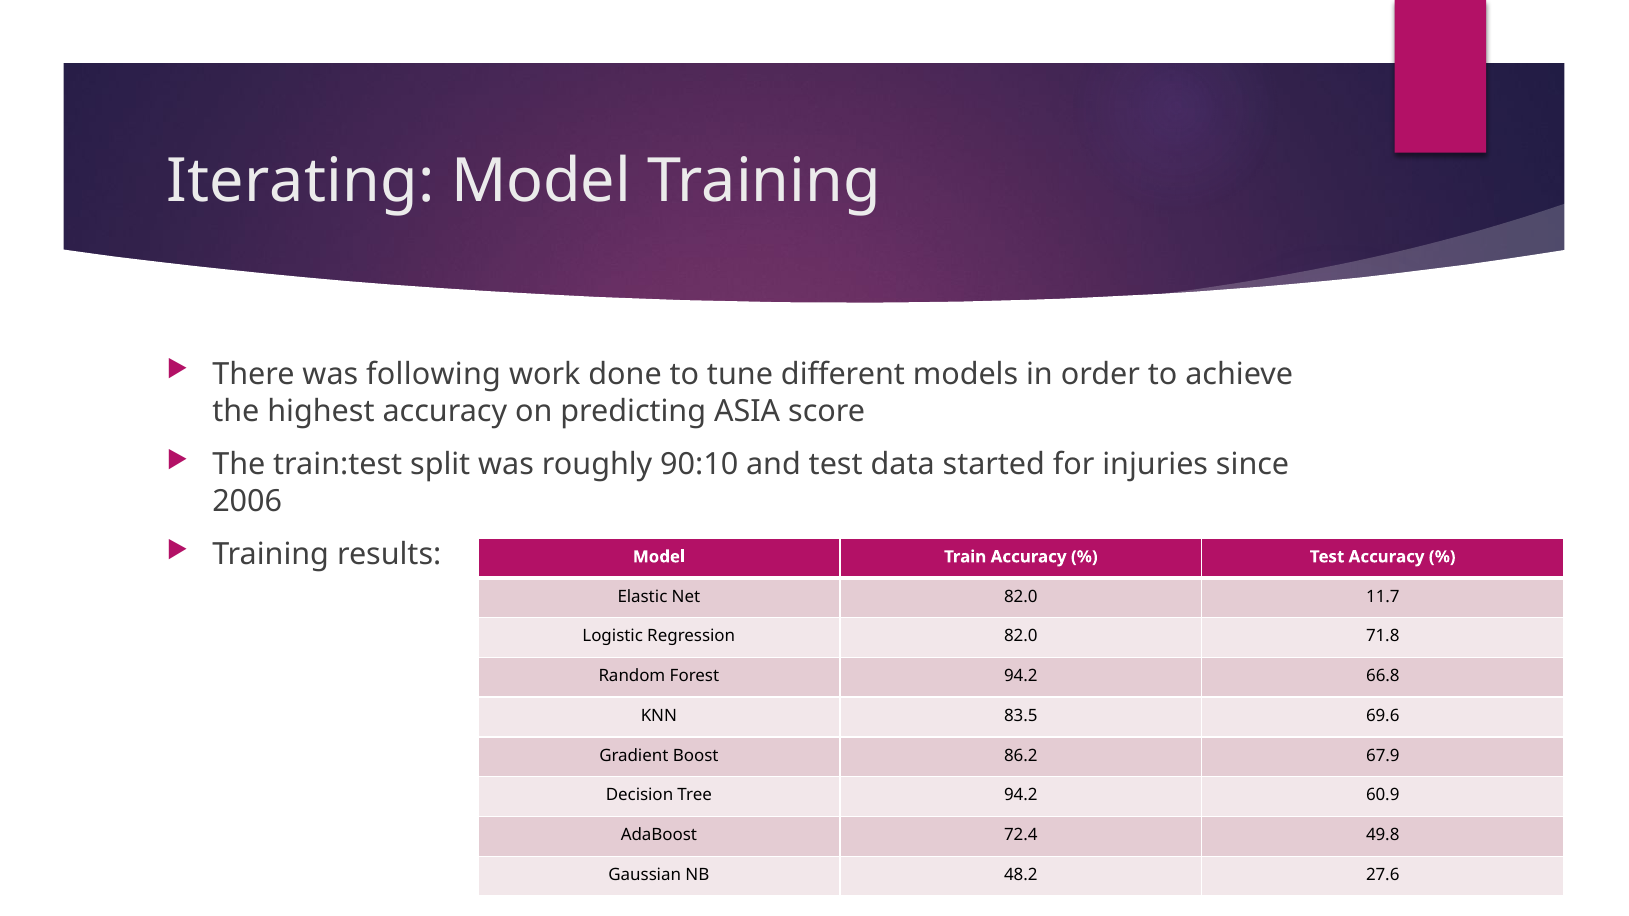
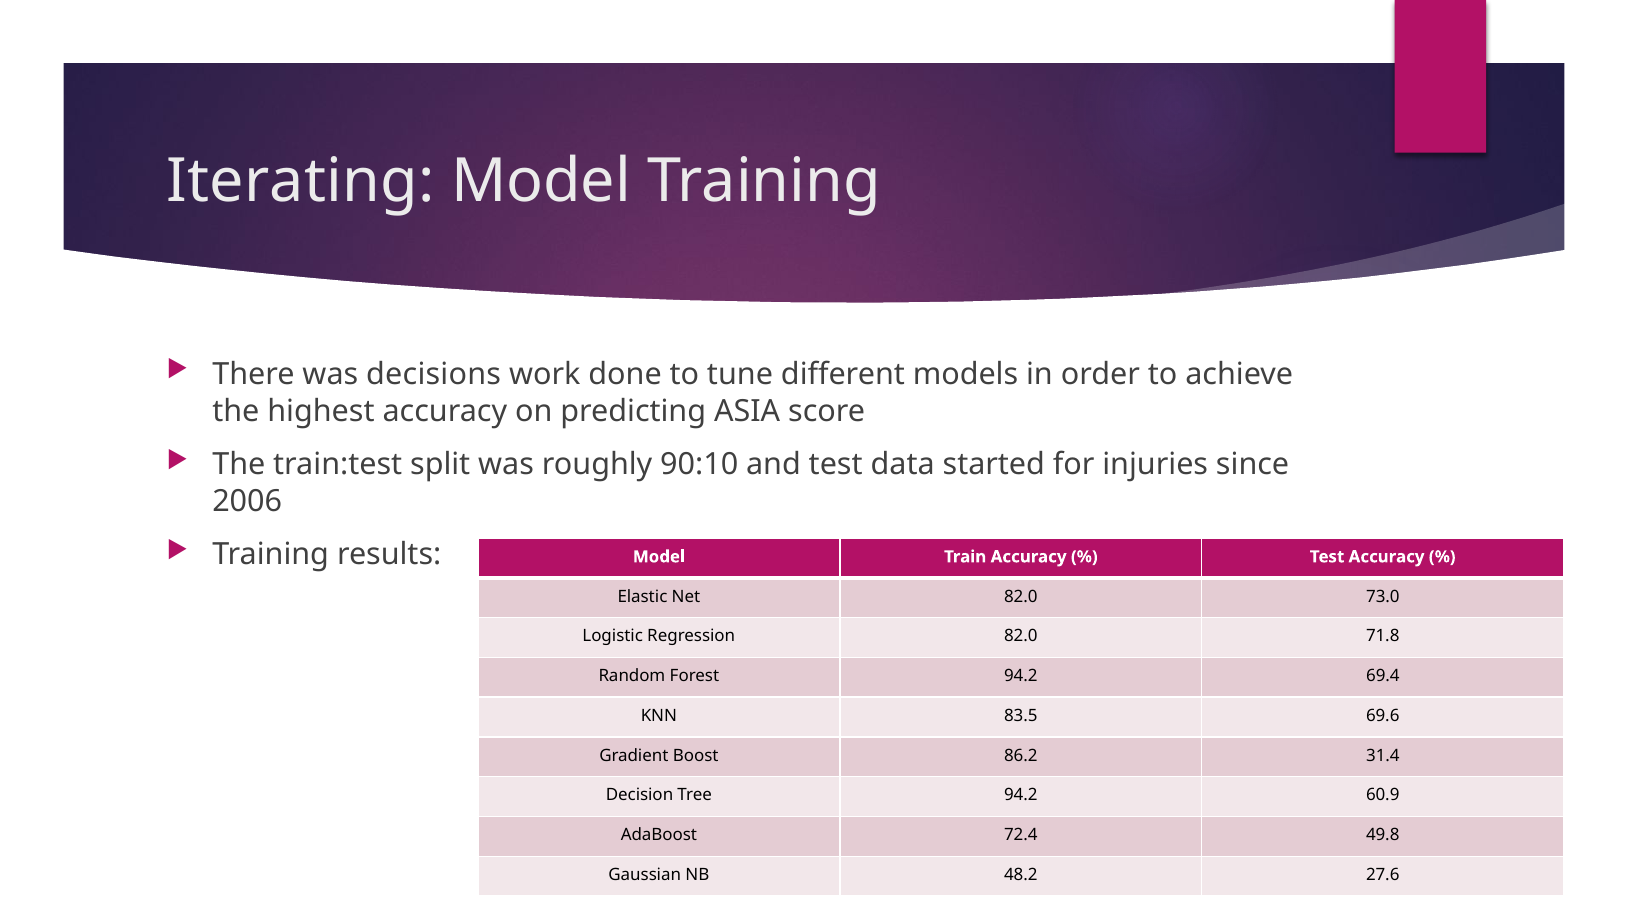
following: following -> decisions (434, 374)
11.7: 11.7 -> 73.0 (1383, 597)
66.8: 66.8 -> 69.4 (1383, 676)
67.9: 67.9 -> 31.4 (1383, 756)
